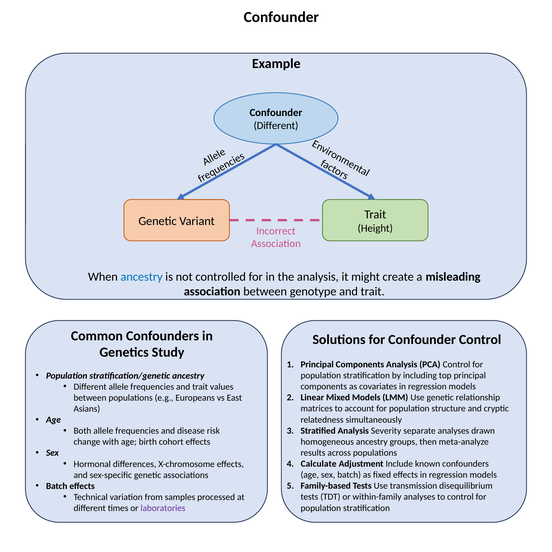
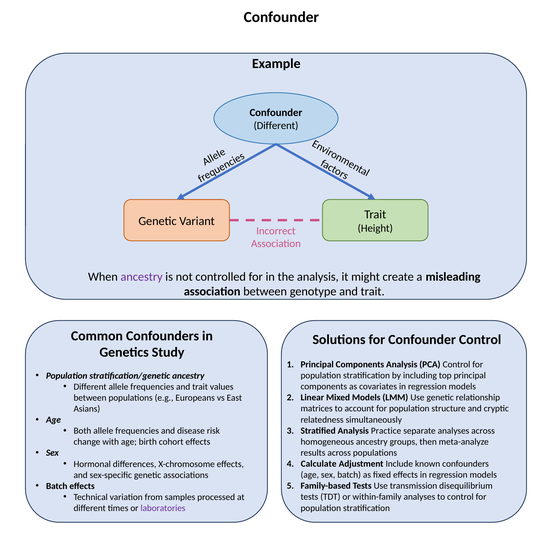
ancestry colour: blue -> purple (142, 277)
Severity: Severity -> Practice (386, 431)
analyses drawn: drawn -> across (483, 431)
